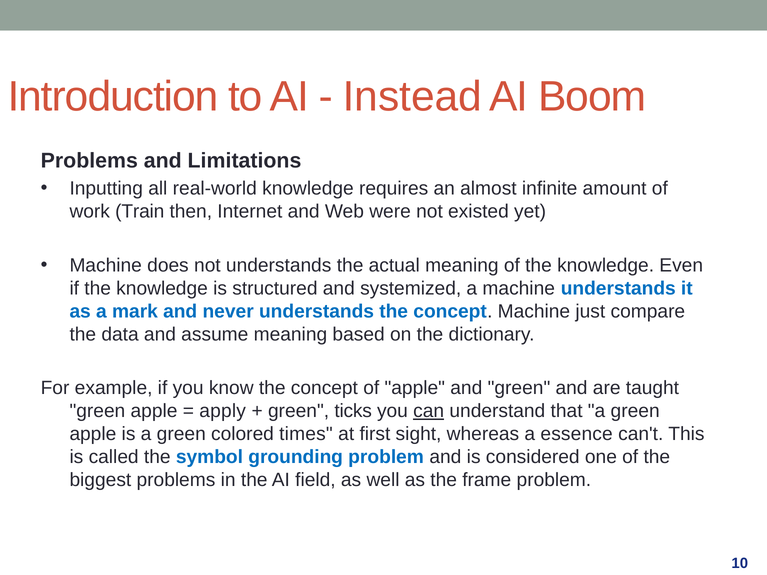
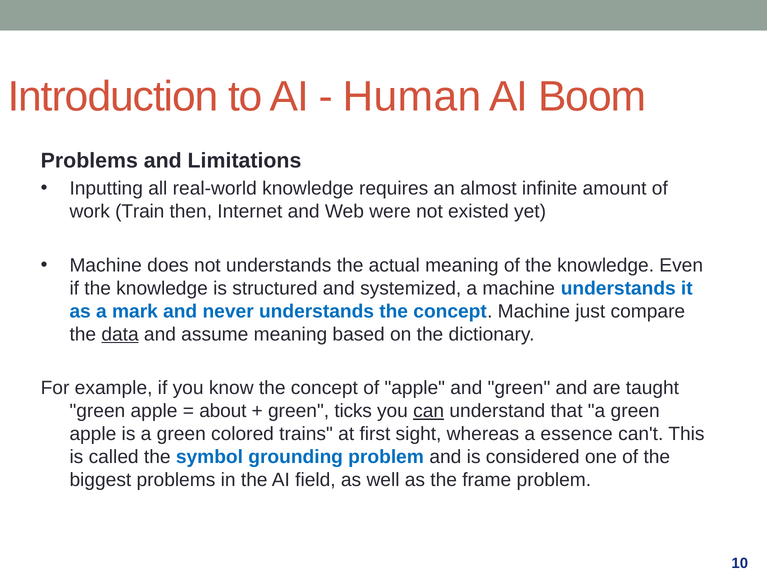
Instead: Instead -> Human (412, 97)
data underline: none -> present (120, 334)
apply: apply -> about (223, 411)
times: times -> trains (306, 434)
